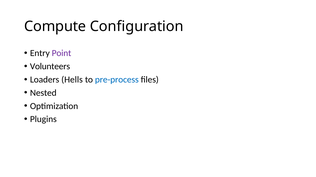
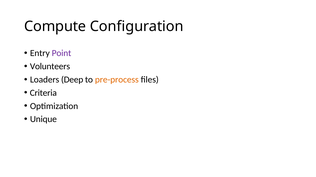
Hells: Hells -> Deep (72, 80)
pre-process colour: blue -> orange (117, 80)
Nested: Nested -> Criteria (43, 93)
Plugins: Plugins -> Unique (43, 120)
